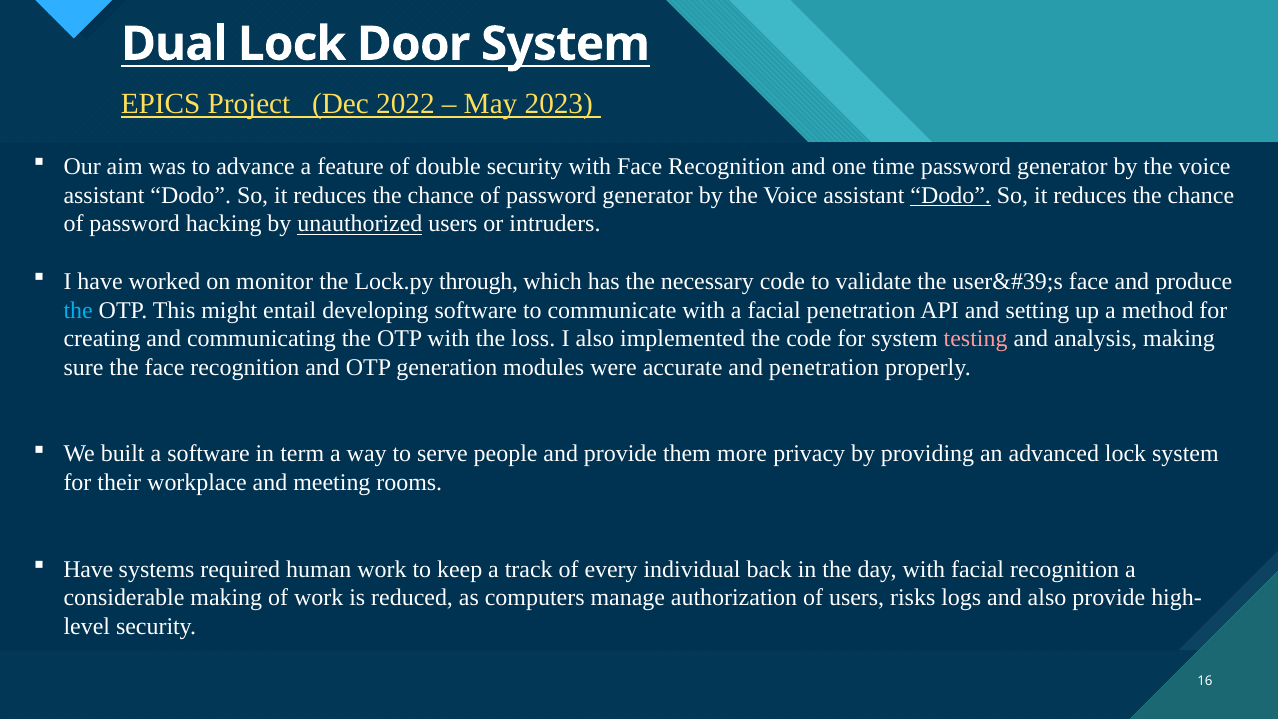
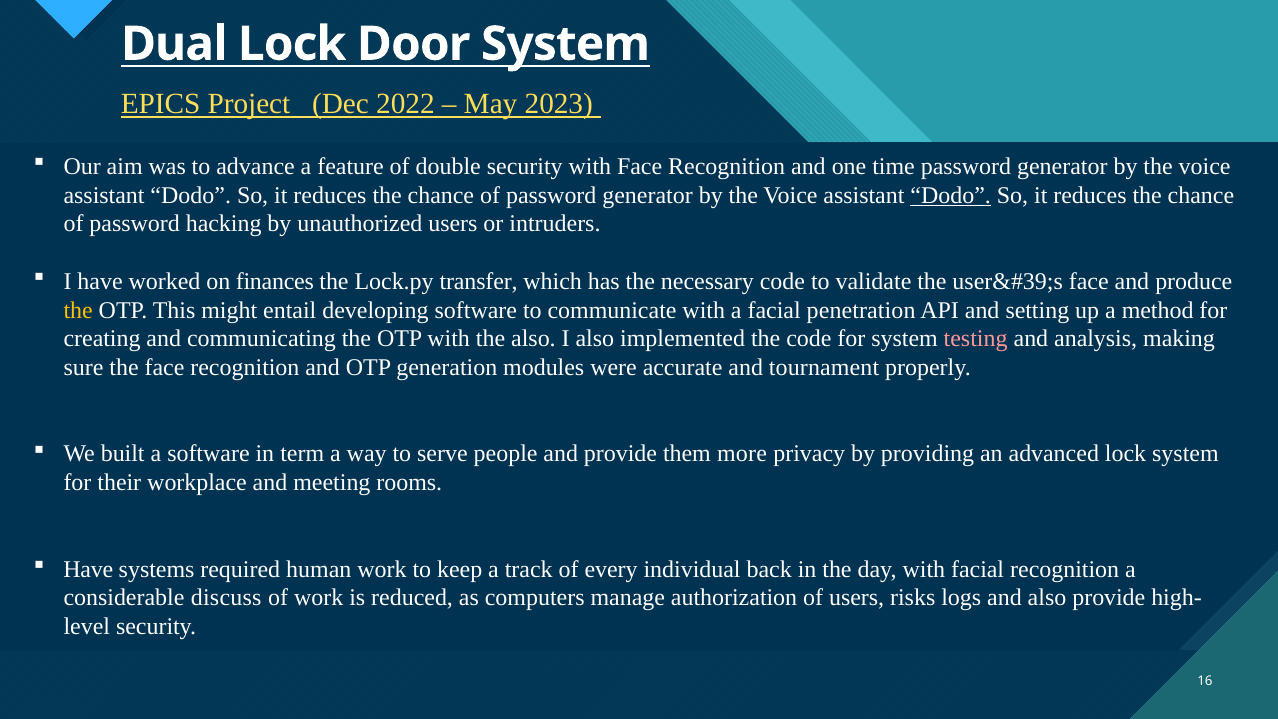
unauthorized underline: present -> none (360, 224)
monitor: monitor -> finances (275, 281)
through: through -> transfer (479, 281)
the colour: light blue -> yellow (78, 310)
the loss: loss -> also (533, 339)
and penetration: penetration -> tournament (824, 368)
considerable making: making -> discuss (226, 598)
